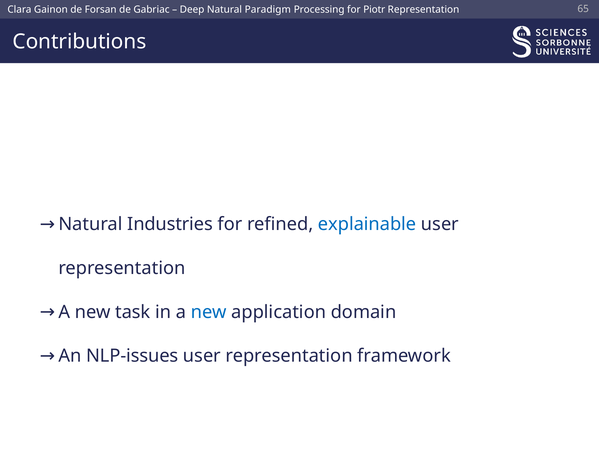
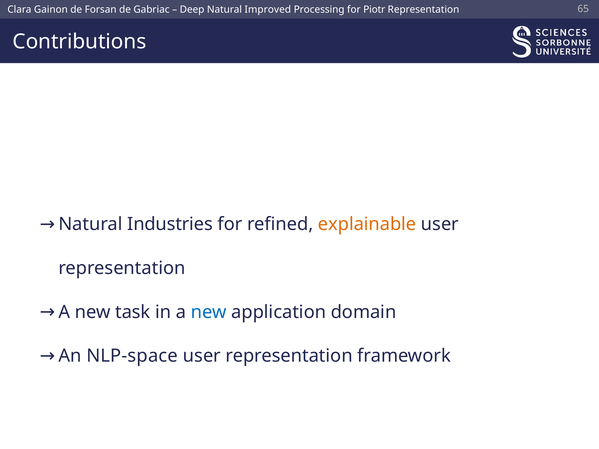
Paradigm: Paradigm -> Improved (268, 10)
explainable colour: blue -> orange (367, 224)
NLP-issues: NLP-issues -> NLP-space (132, 356)
